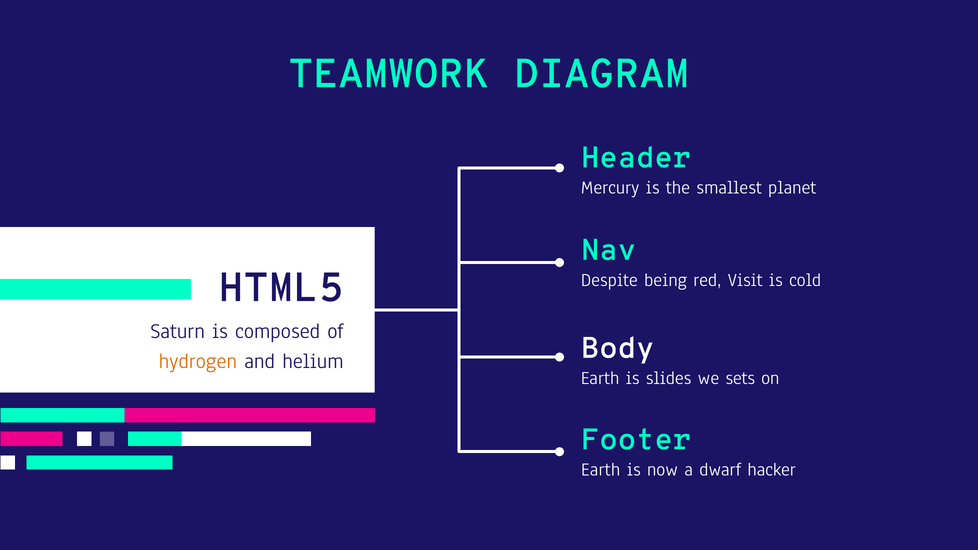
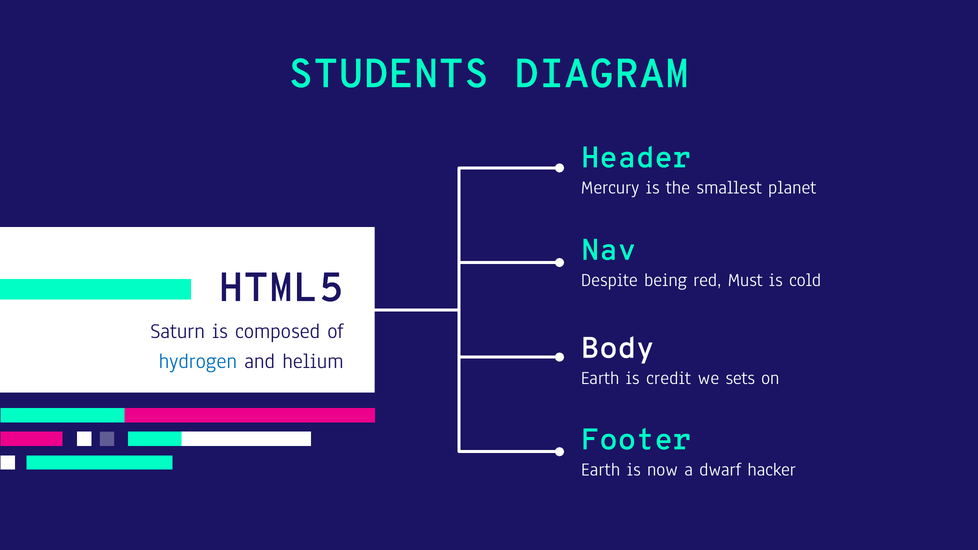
TEAMWORK: TEAMWORK -> STUDENTS (389, 74)
Visit: Visit -> Must (745, 280)
hydrogen colour: orange -> blue (198, 361)
slides: slides -> credit (669, 378)
